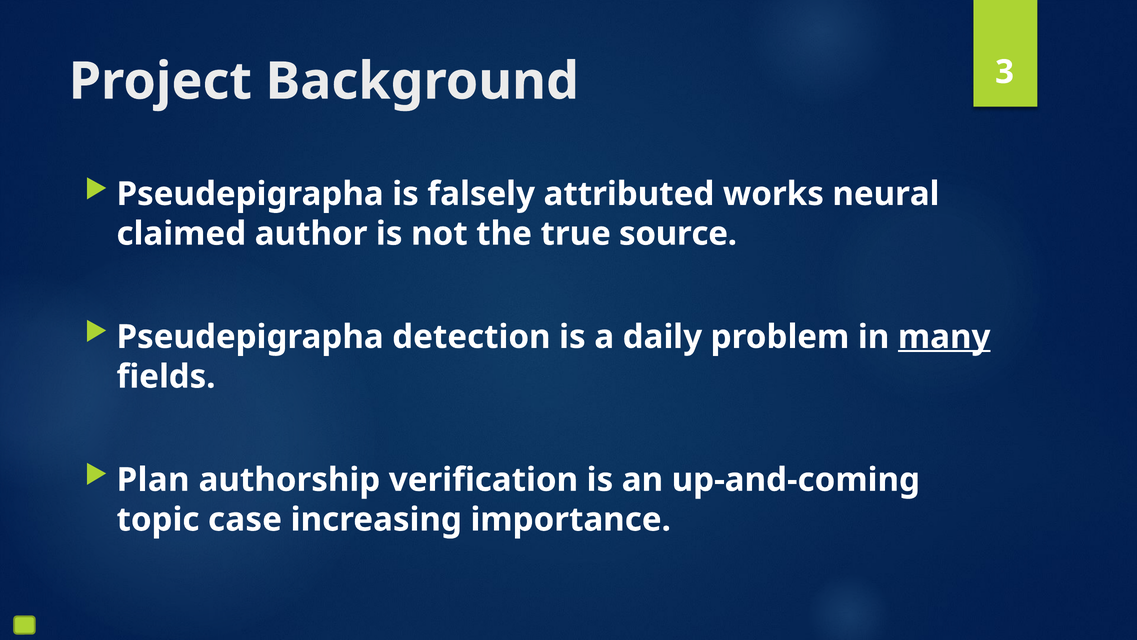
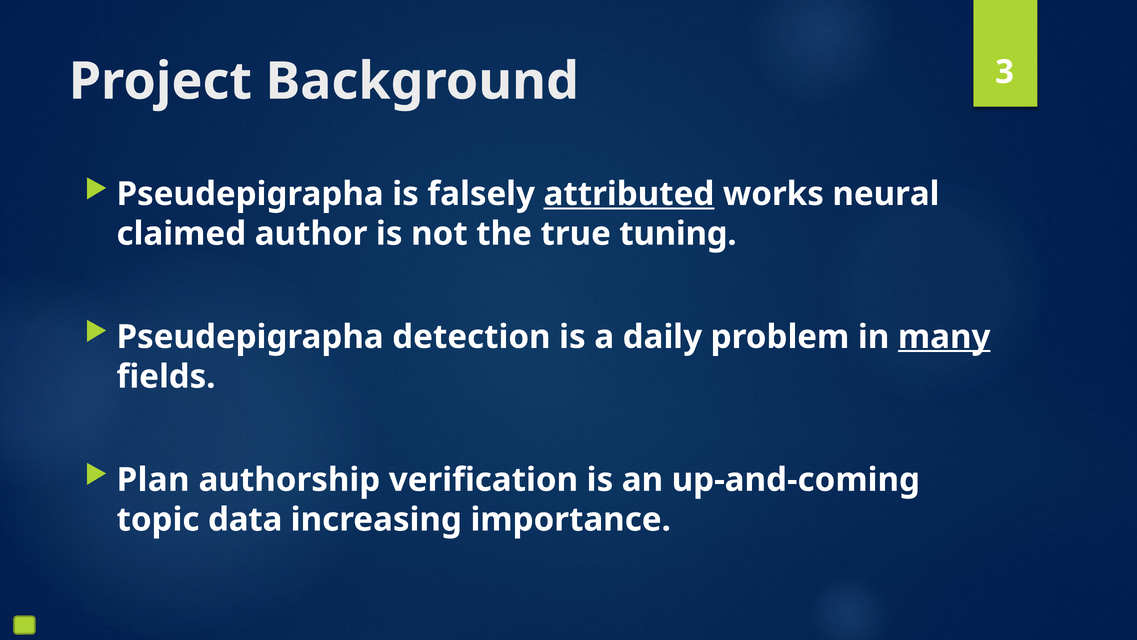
attributed underline: none -> present (629, 194)
source: source -> tuning (678, 234)
case: case -> data (245, 519)
